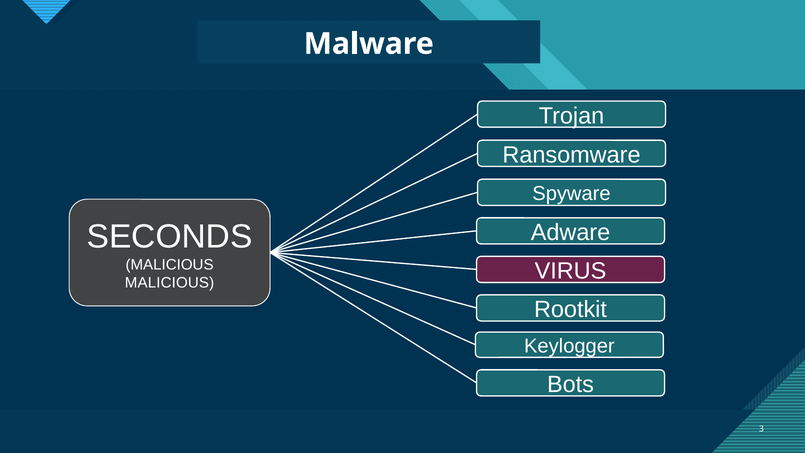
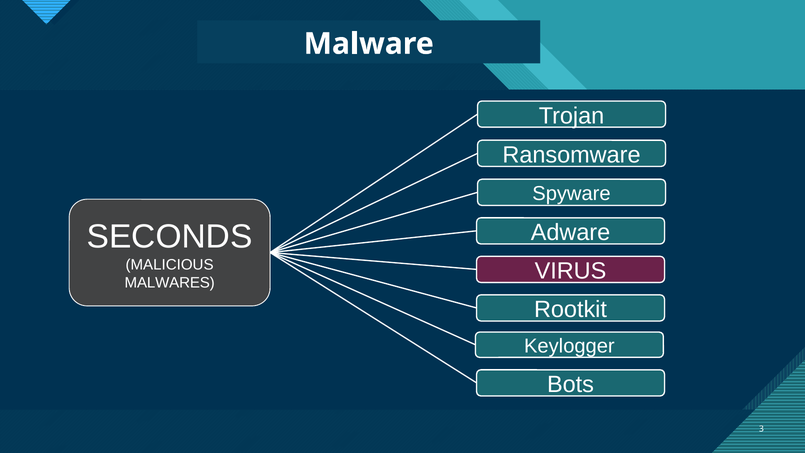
MALICIOUS: MALICIOUS -> MALWARES (170, 283)
